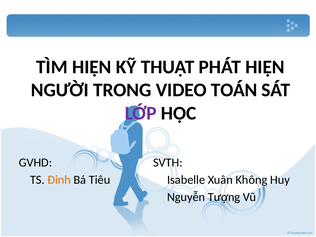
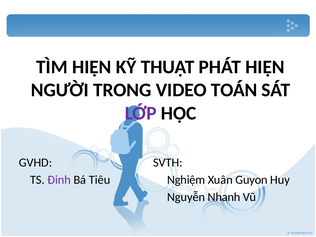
Đinh colour: orange -> purple (59, 180)
Isabelle: Isabelle -> Nghiệm (186, 180)
Không: Không -> Guyon (252, 180)
Tượng: Tượng -> Nhanh (224, 197)
